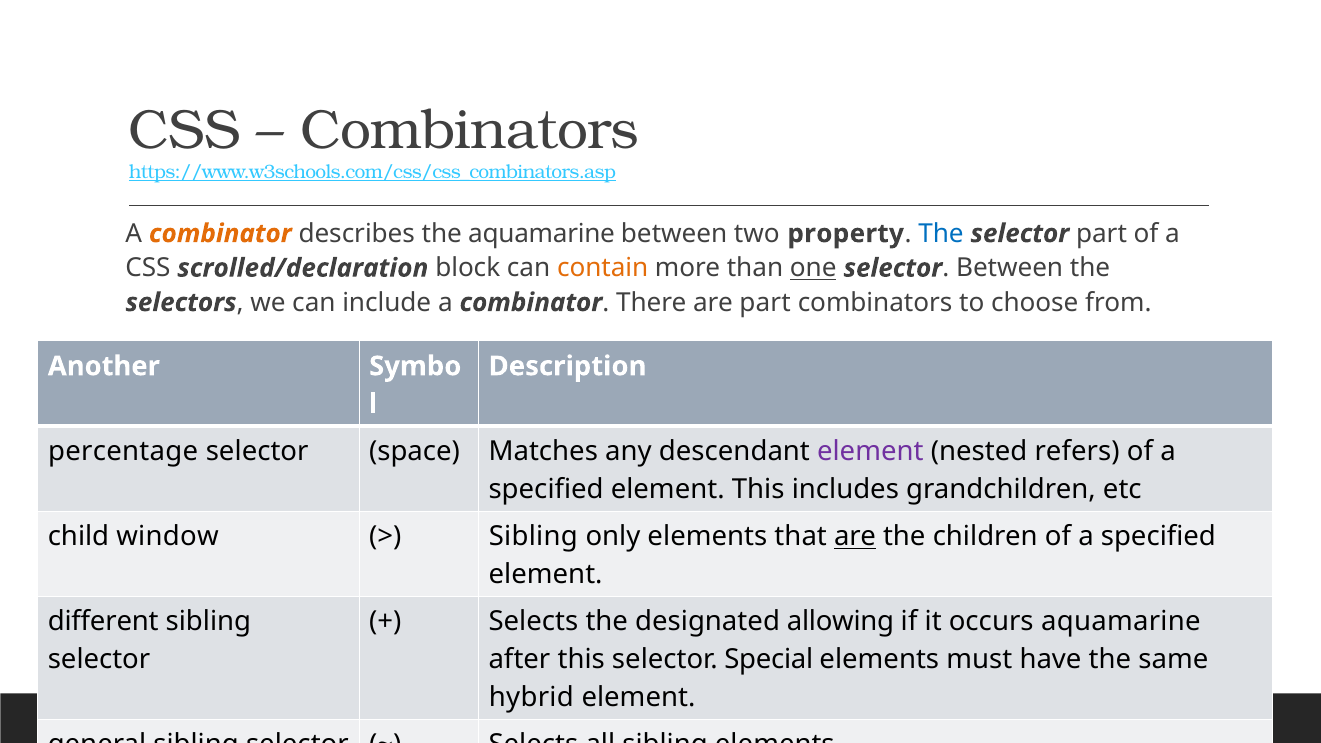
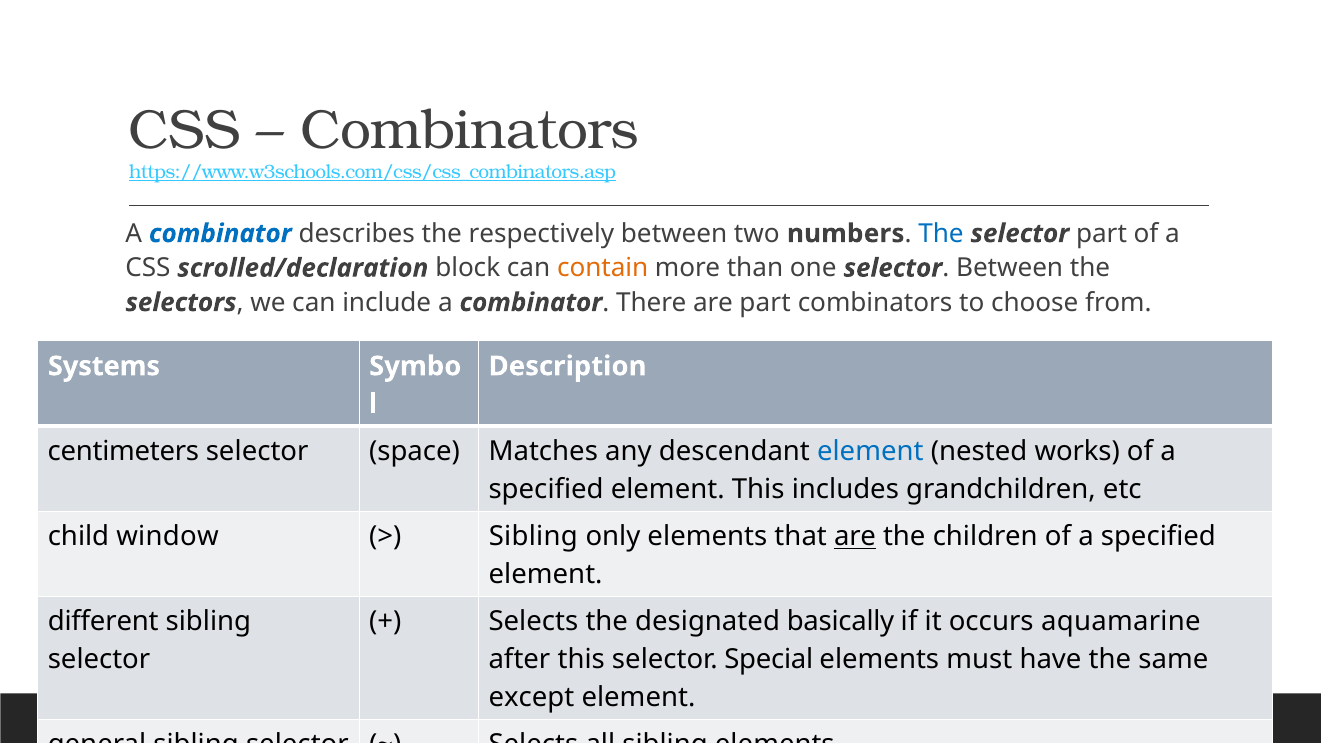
combinator colour: orange -> blue (220, 234)
the aquamarine: aquamarine -> respectively (541, 234)
property: property -> numbers (846, 234)
one underline: present -> none (813, 268)
Another: Another -> Systems (104, 366)
percentage: percentage -> centimeters (123, 451)
element colour: purple -> blue (870, 451)
refers: refers -> works (1077, 451)
allowing: allowing -> basically (841, 622)
hybrid: hybrid -> except (531, 697)
